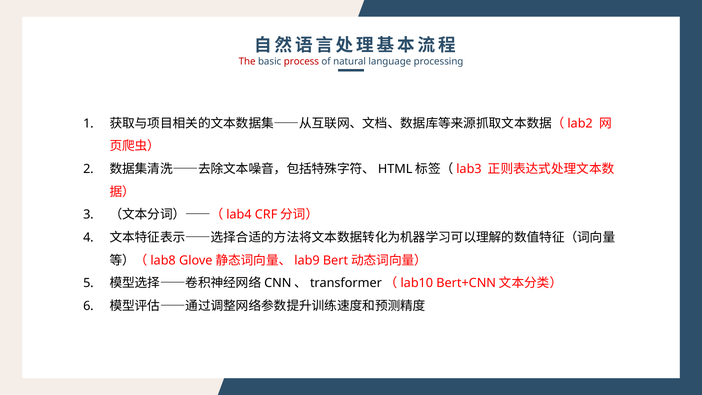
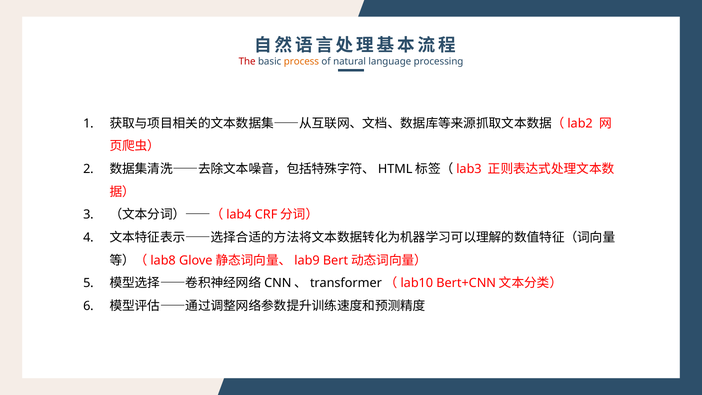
process colour: red -> orange (301, 61)
